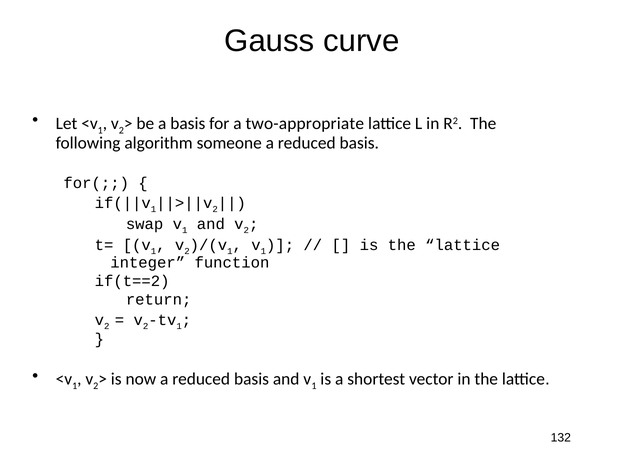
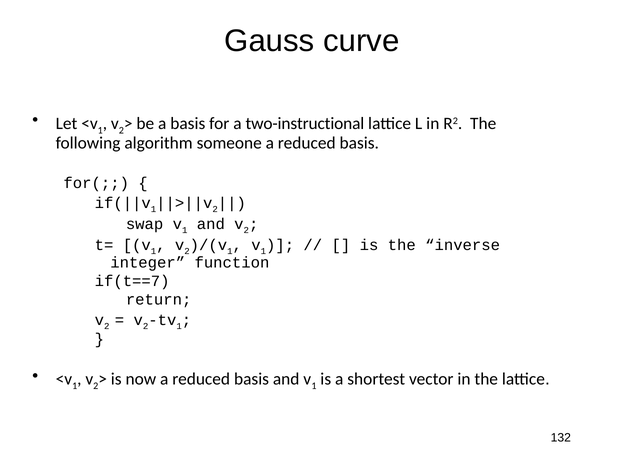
two-appropriate: two-appropriate -> two-instructional (305, 124)
is the lattice: lattice -> inverse (463, 245)
if(t==2: if(t==2 -> if(t==7 (132, 281)
